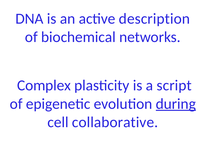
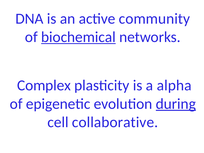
description: description -> community (154, 19)
biochemical underline: none -> present (78, 37)
script: script -> alpha (174, 85)
